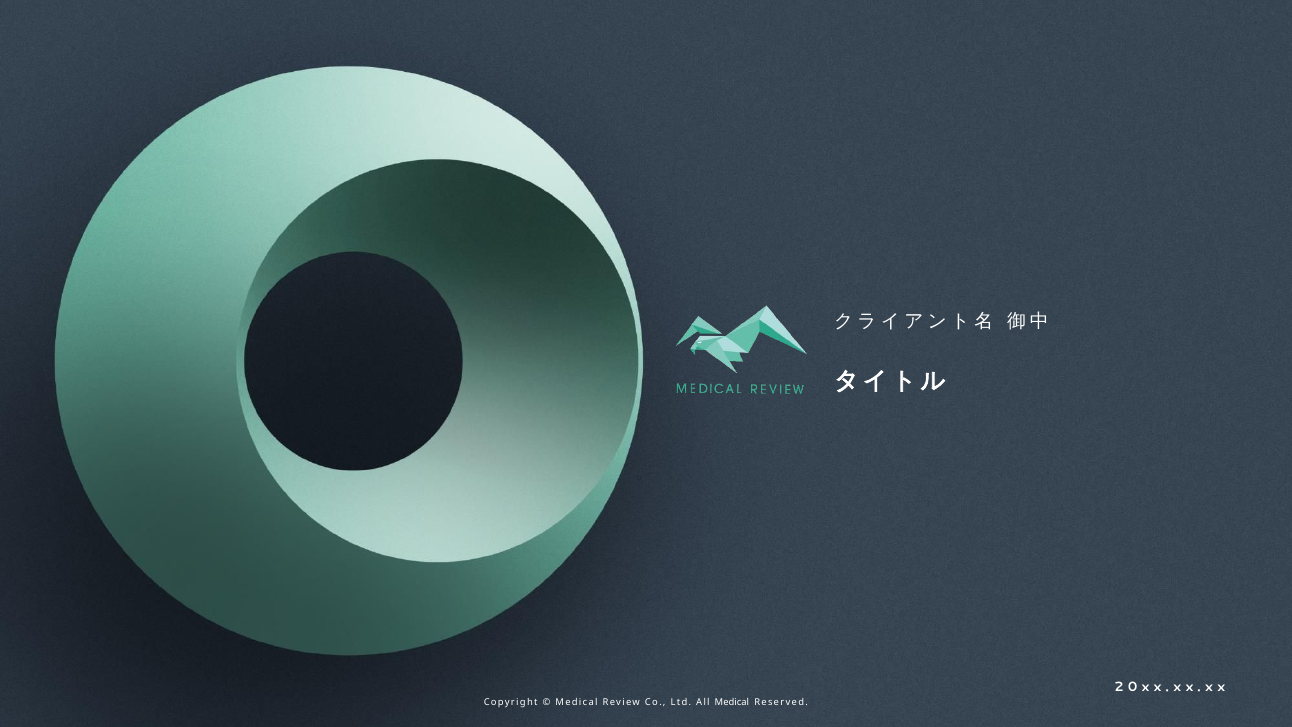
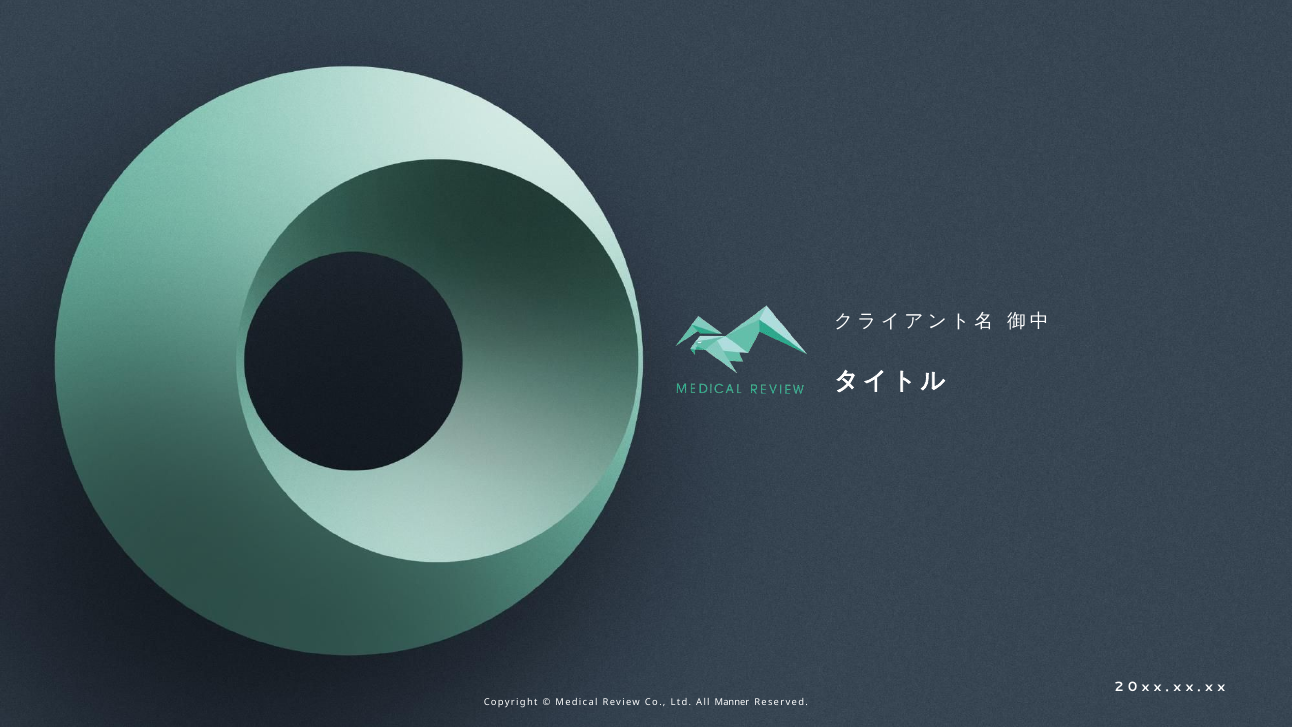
All Medical: Medical -> Manner (732, 703)
